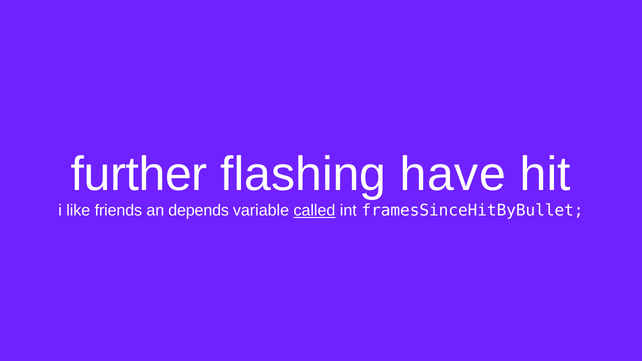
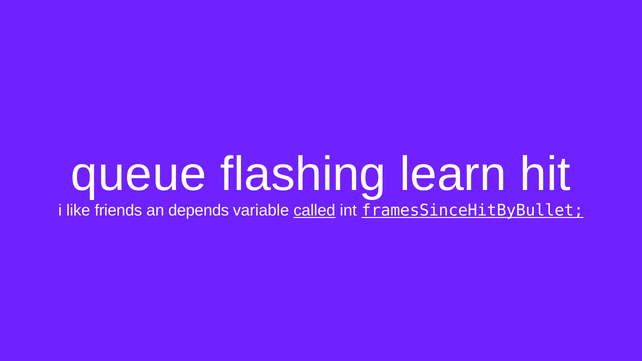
further: further -> queue (139, 174)
have: have -> learn (453, 174)
framesSinceHitByBullet underline: none -> present (473, 211)
